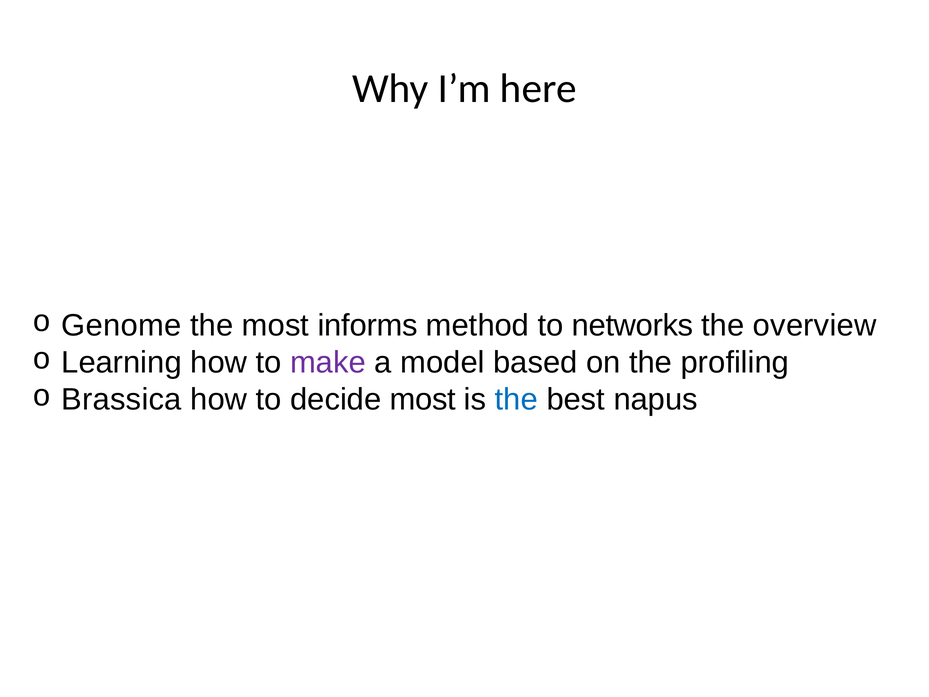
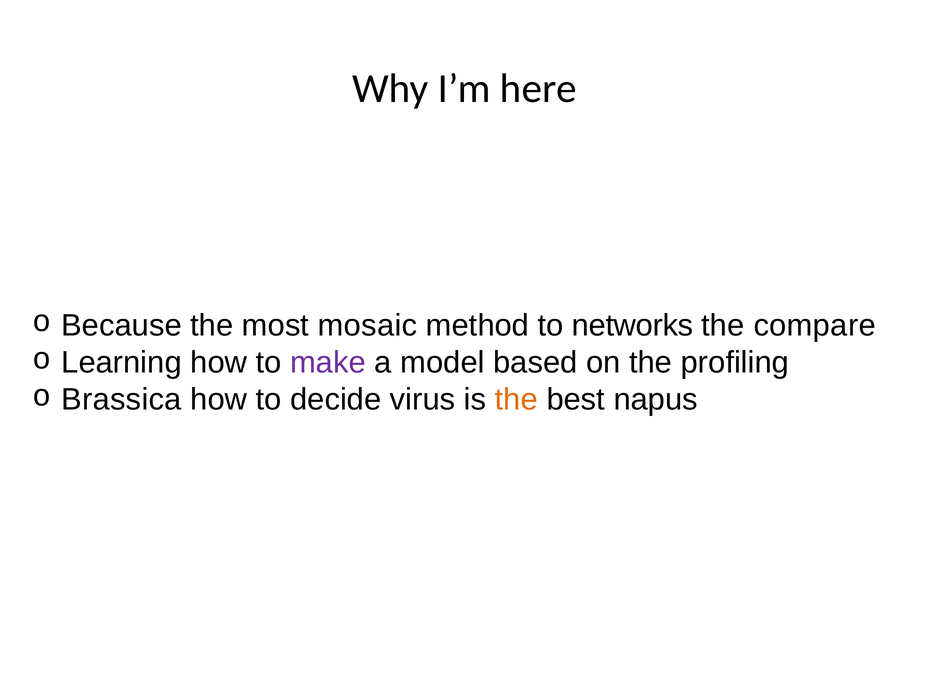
Genome: Genome -> Because (122, 325)
informs: informs -> mosaic (367, 325)
overview: overview -> compare (815, 325)
decide most: most -> virus (423, 400)
the colour: blue -> orange (516, 400)
